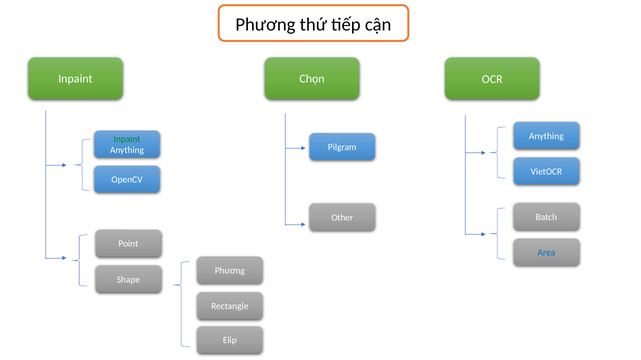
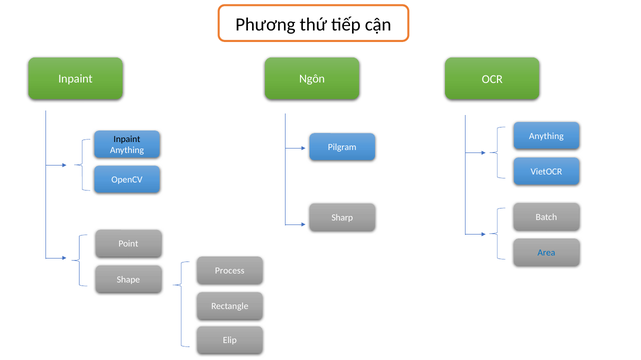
Chọn: Chọn -> Ngôn (312, 79)
Inpaint colour: green -> black (127, 139)
Other: Other -> Sharp (342, 218)
Phương: Phương -> Process (230, 271)
